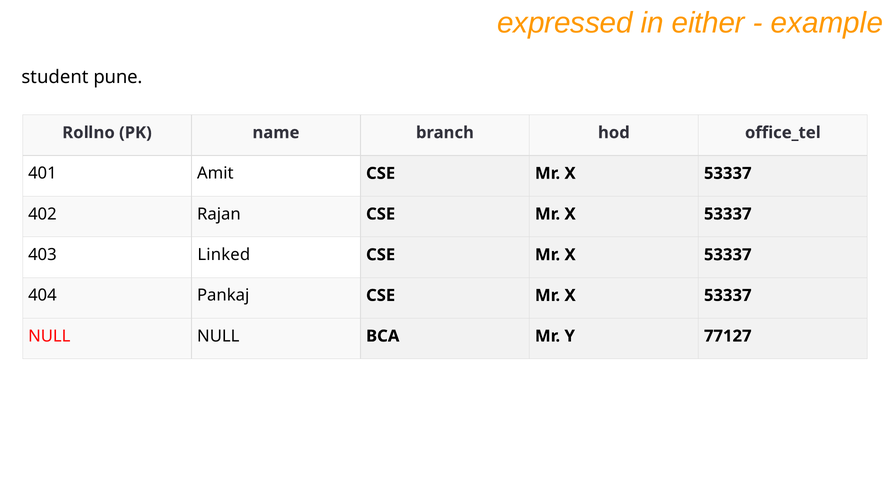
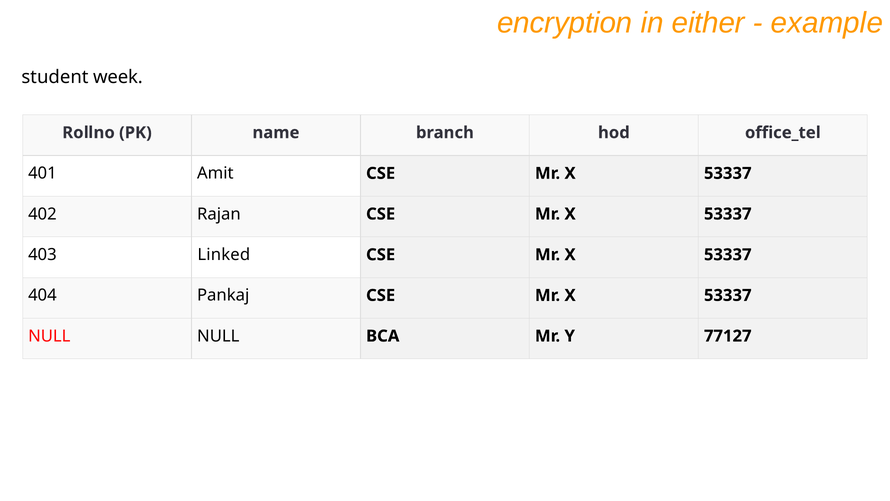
expressed: expressed -> encryption (565, 23)
pune: pune -> week (118, 77)
